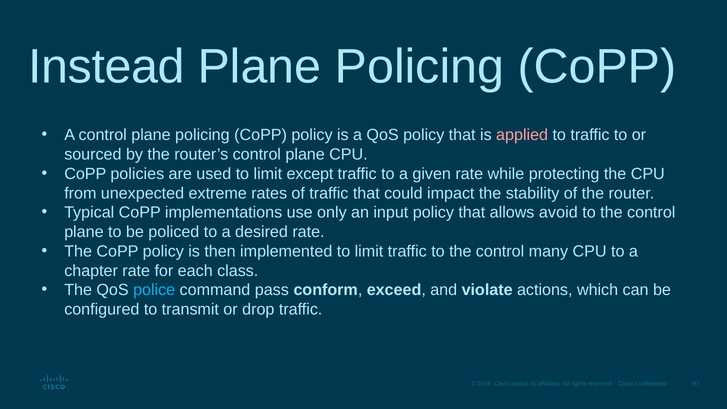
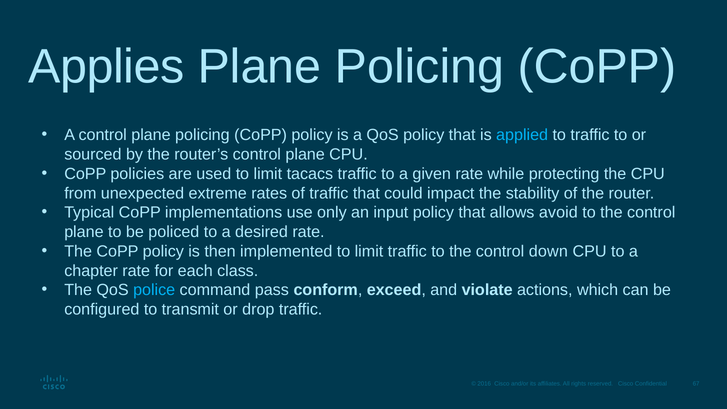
Instead: Instead -> Applies (106, 67)
applied colour: pink -> light blue (522, 135)
except: except -> tacacs (310, 174)
many: many -> down (548, 251)
